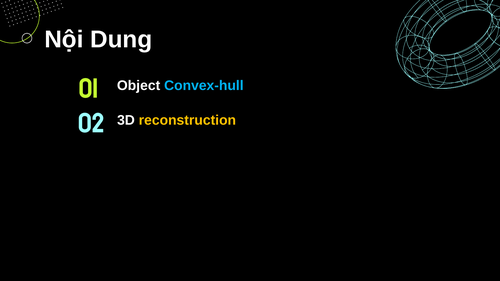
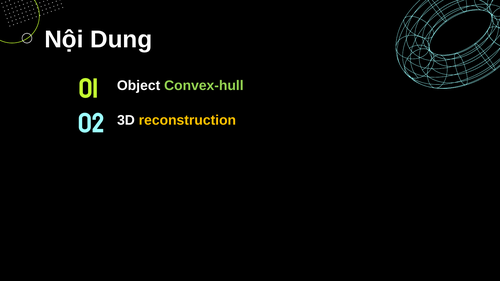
Convex-hull colour: light blue -> light green (204, 86)
